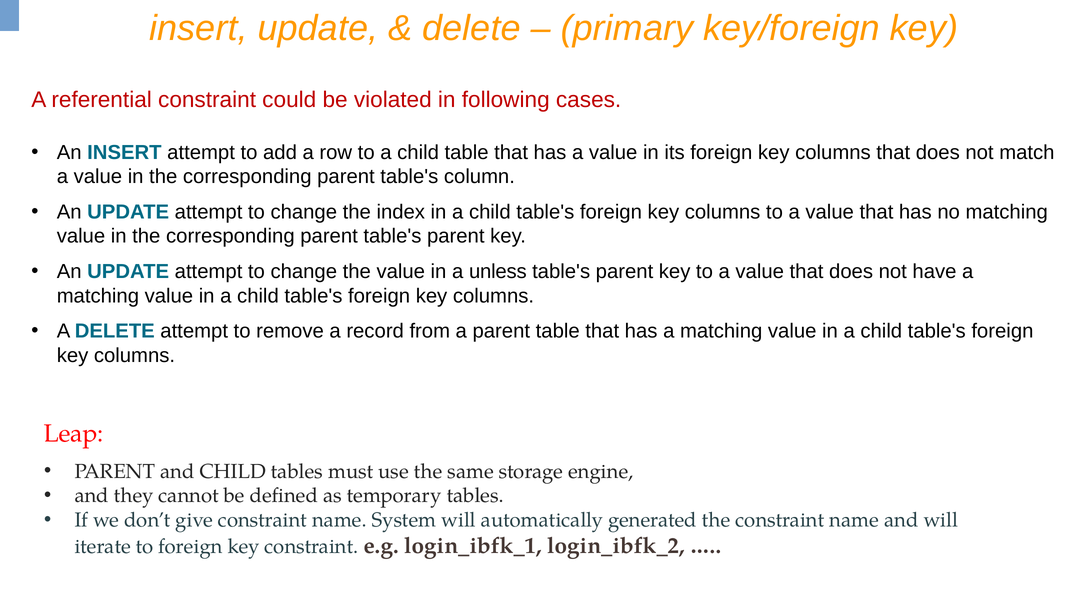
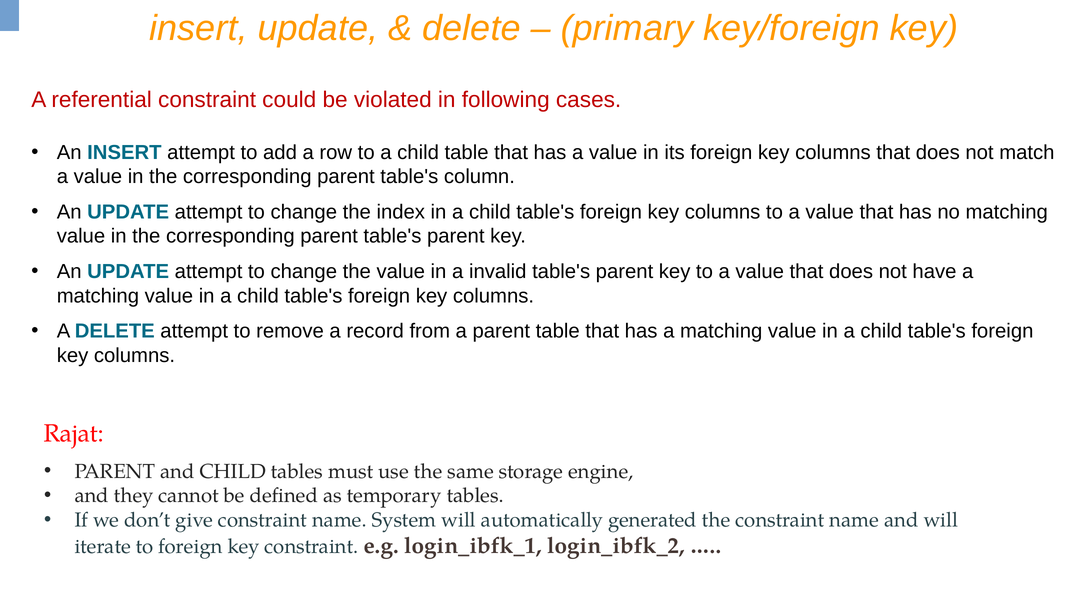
unless: unless -> invalid (498, 272)
Leap: Leap -> Rajat (74, 434)
